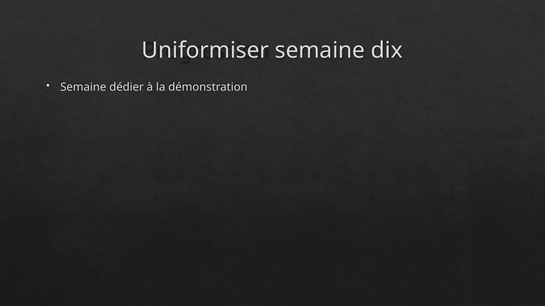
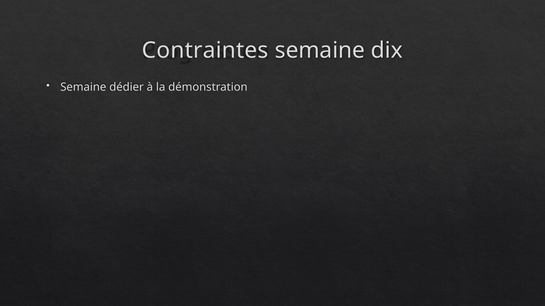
Uniformiser: Uniformiser -> Contraintes (205, 51)
